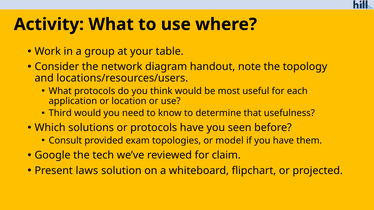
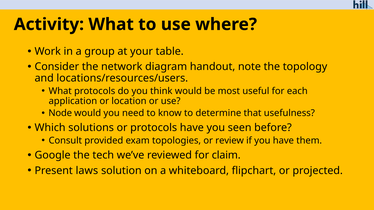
Third: Third -> Node (60, 113)
model: model -> review (230, 141)
